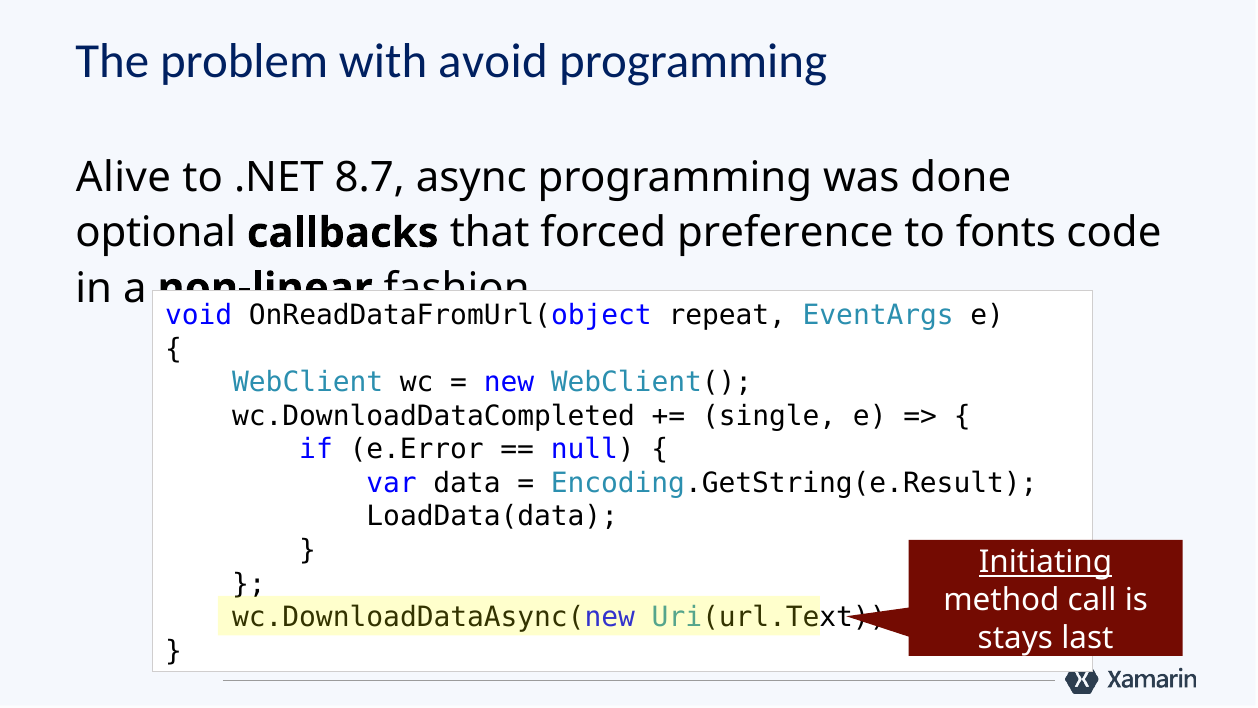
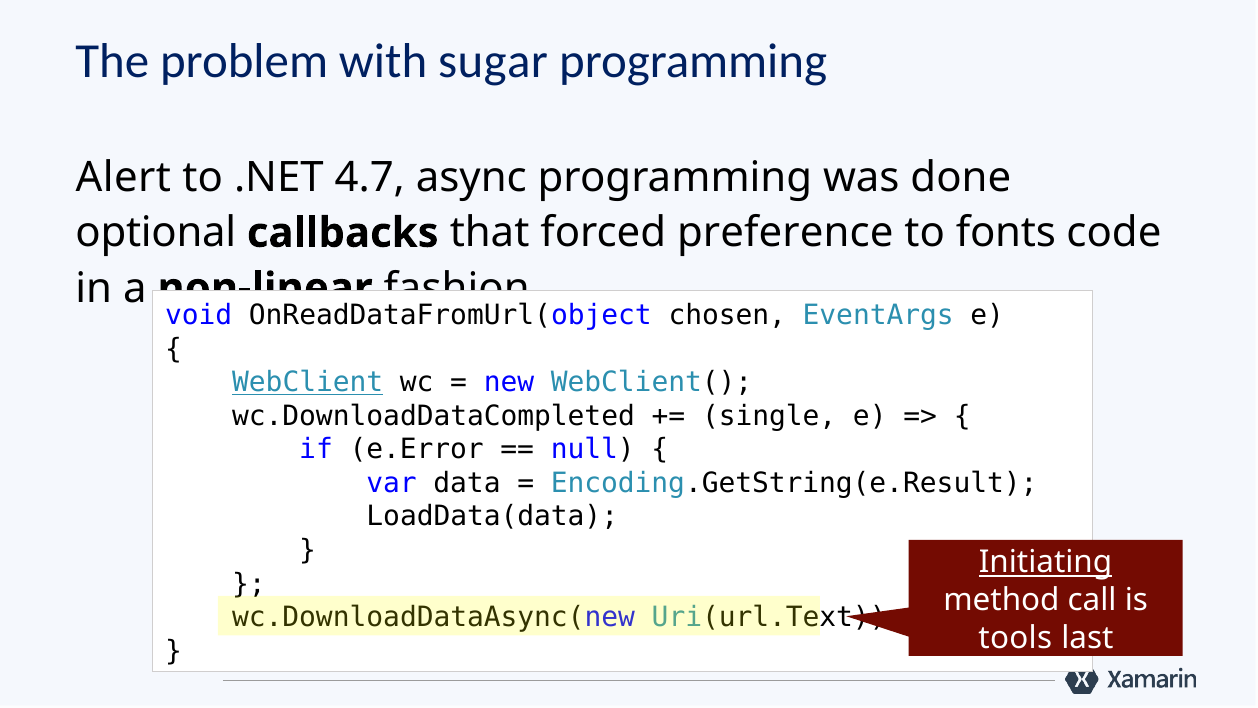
avoid: avoid -> sugar (493, 62)
Alive: Alive -> Alert (123, 178)
8.7: 8.7 -> 4.7 (370, 178)
repeat: repeat -> chosen (727, 315)
WebClient underline: none -> present (308, 382)
stays: stays -> tools (1015, 638)
